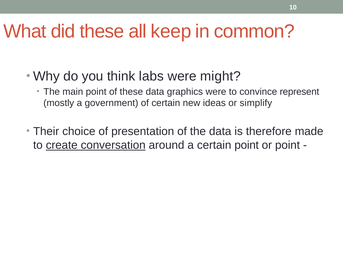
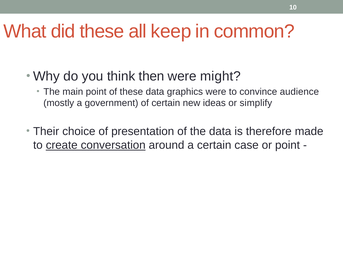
labs: labs -> then (151, 76)
represent: represent -> audience (299, 92)
certain point: point -> case (247, 145)
